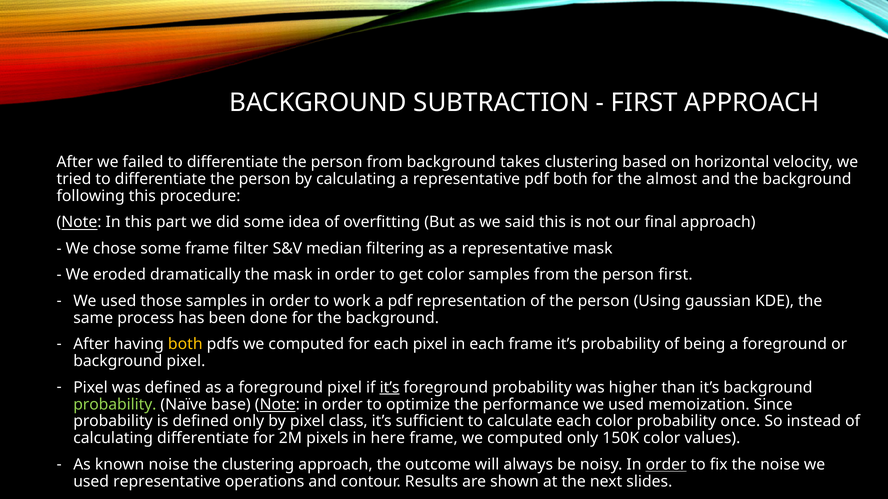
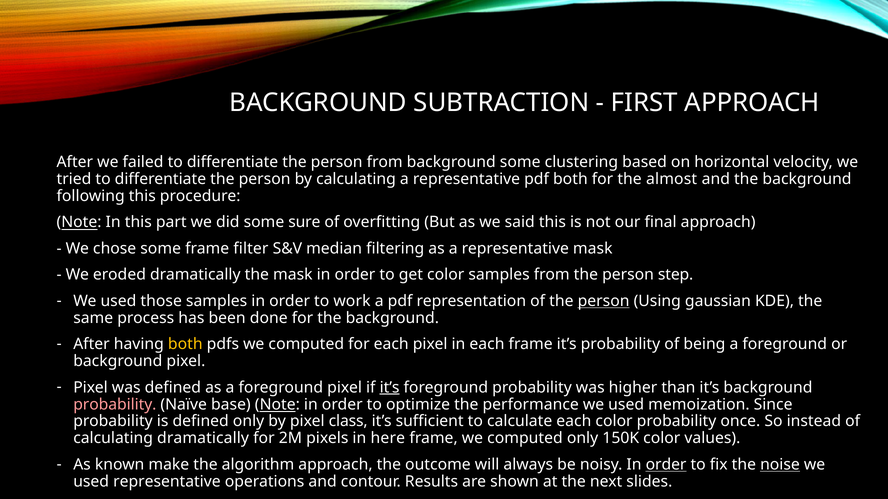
background takes: takes -> some (520, 162)
idea: idea -> sure (304, 223)
person first: first -> step (676, 275)
person underline: none -> present (604, 301)
probability colour: light green -> pink (115, 405)
calculating differentiate: differentiate -> dramatically (203, 439)
known noise: noise -> make (169, 465)
the clustering: clustering -> algorithm (258, 465)
noise underline: none -> present (780, 465)
